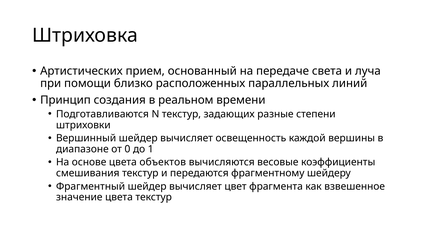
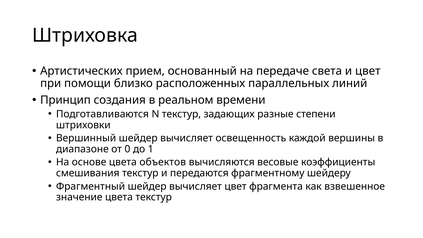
и луча: луча -> цвет (368, 71)
